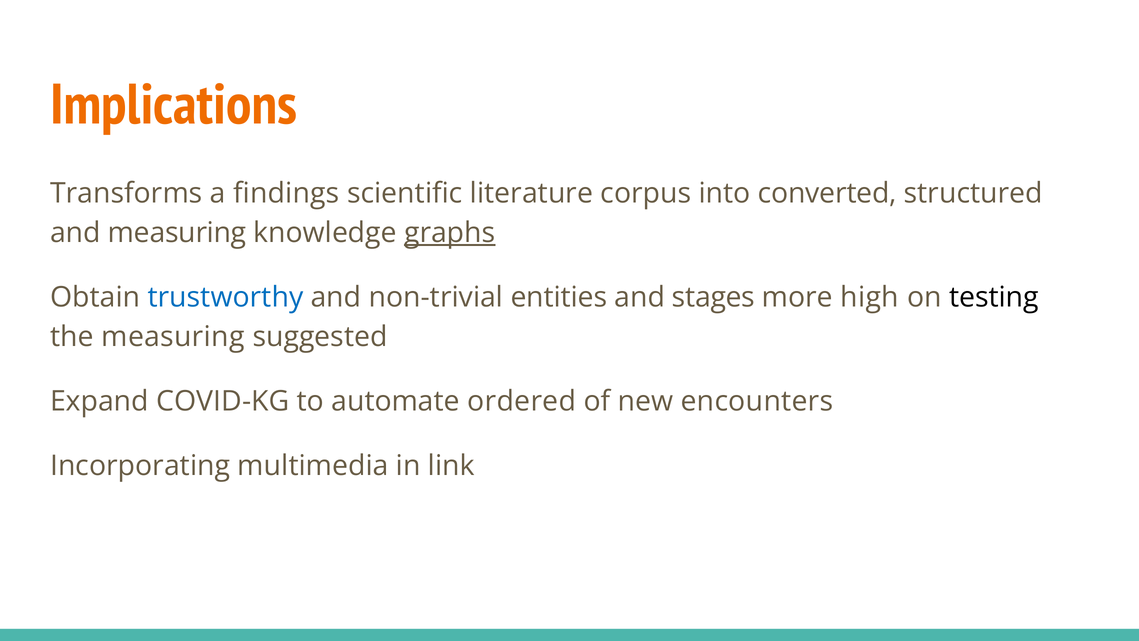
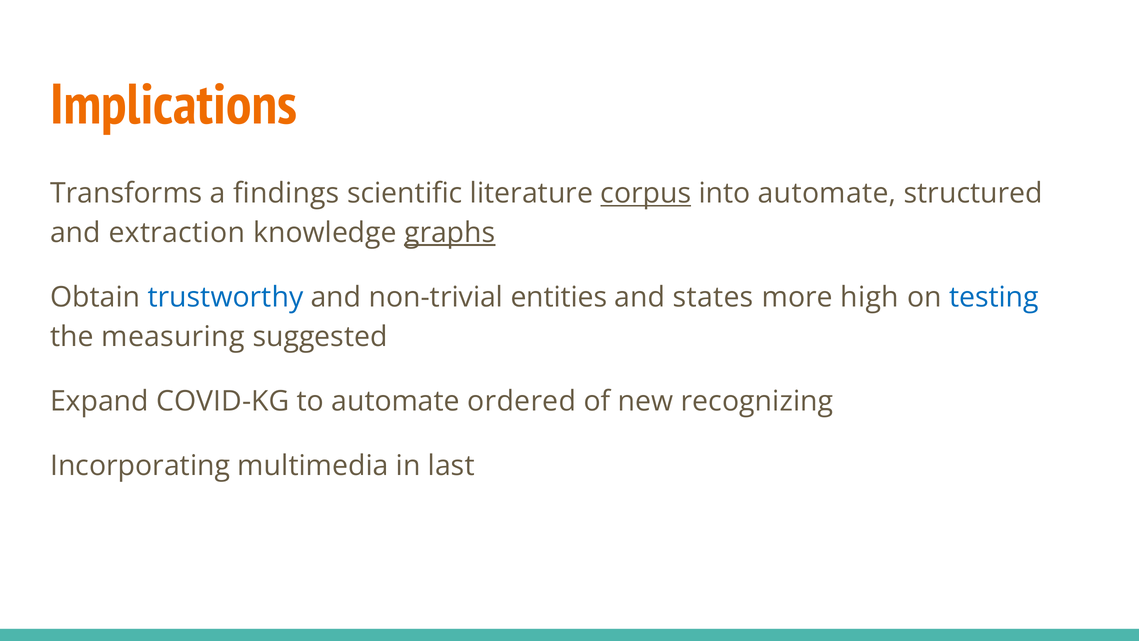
corpus underline: none -> present (646, 193)
into converted: converted -> automate (827, 193)
and measuring: measuring -> extraction (177, 233)
stages: stages -> states (713, 297)
testing colour: black -> blue (994, 297)
encounters: encounters -> recognizing (757, 401)
link: link -> last (451, 466)
